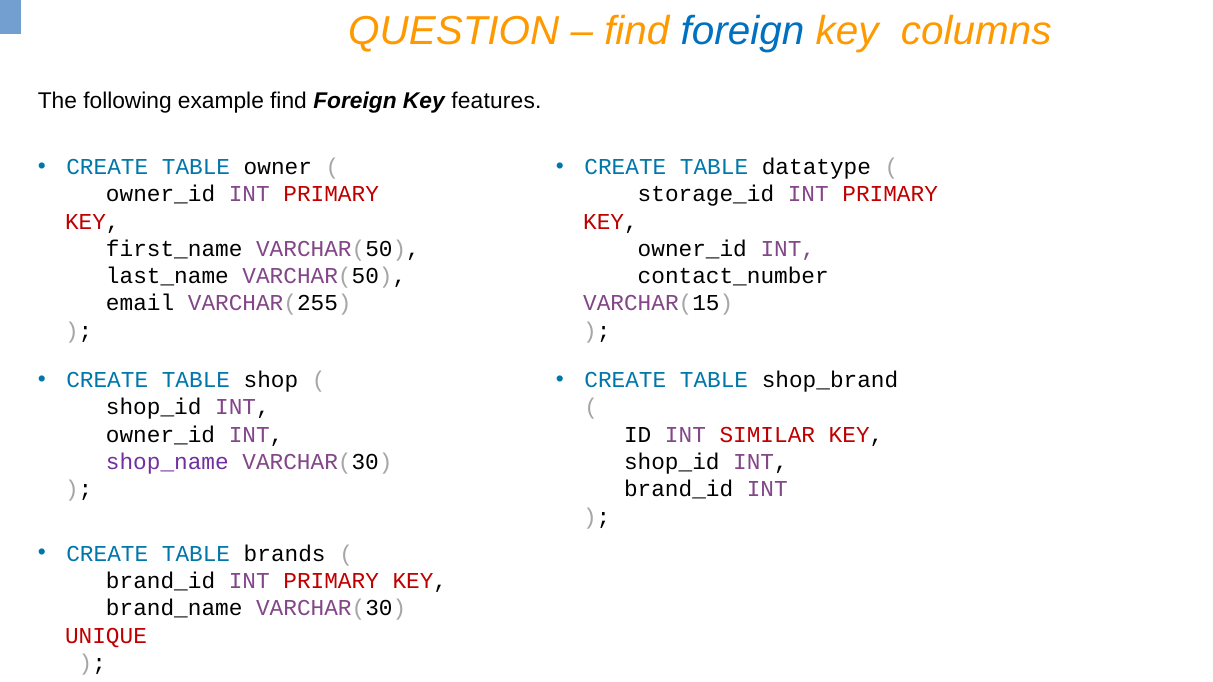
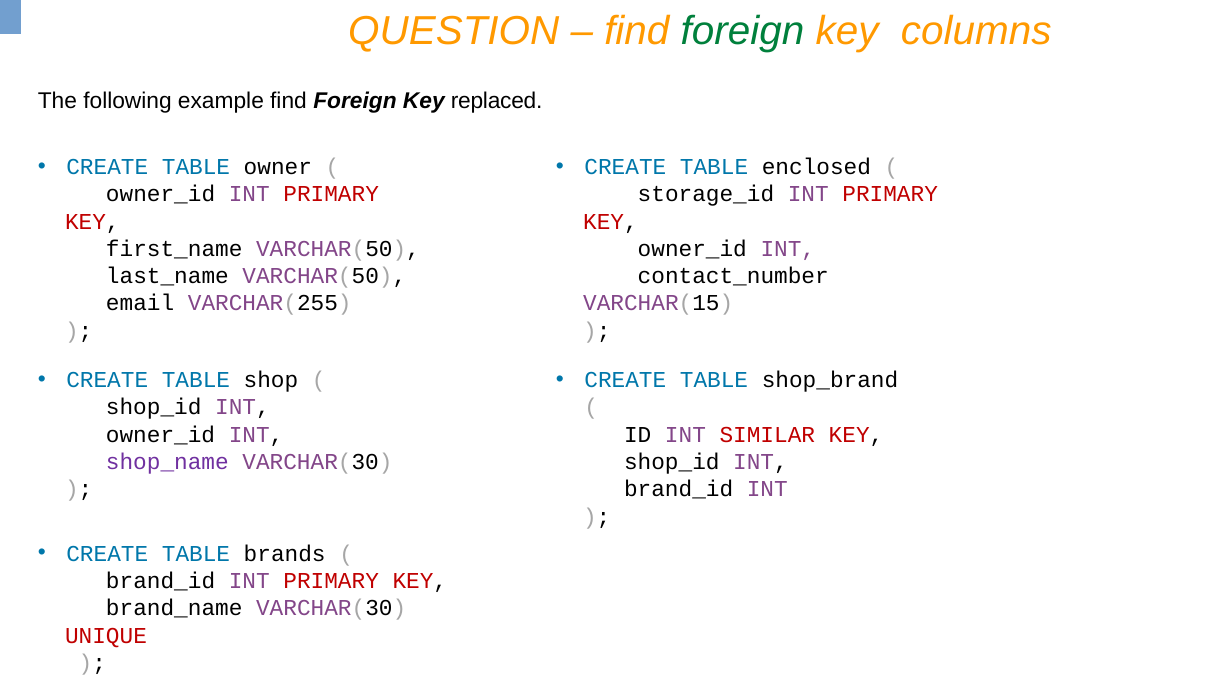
foreign colour: blue -> green (742, 32)
features: features -> replaced (497, 101)
datatype: datatype -> enclosed (816, 167)
